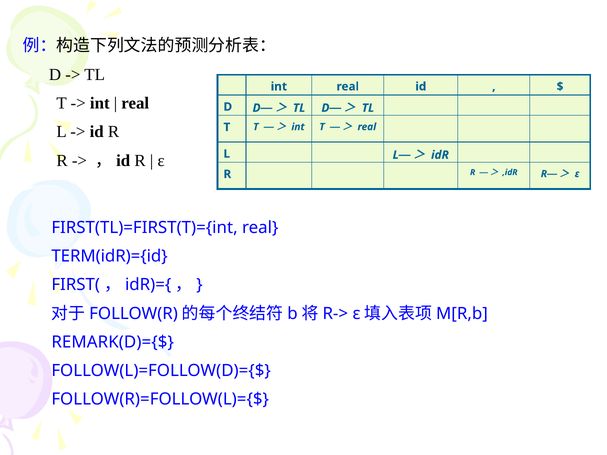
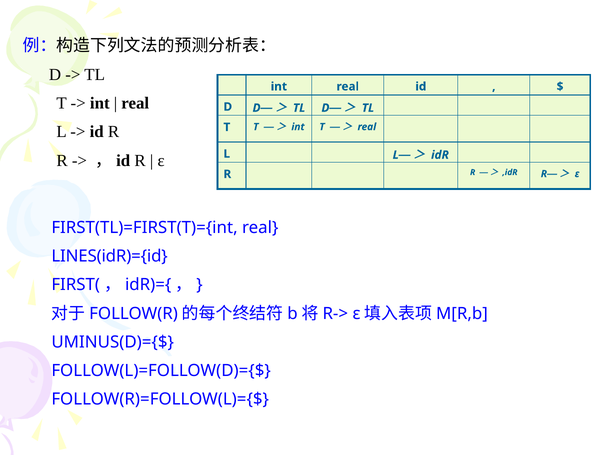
TERM(idR)={id: TERM(idR)={id -> LINES(idR)={id (110, 256)
REMARK(D)={$: REMARK(D)={$ -> UMINUS(D)={$ (113, 342)
